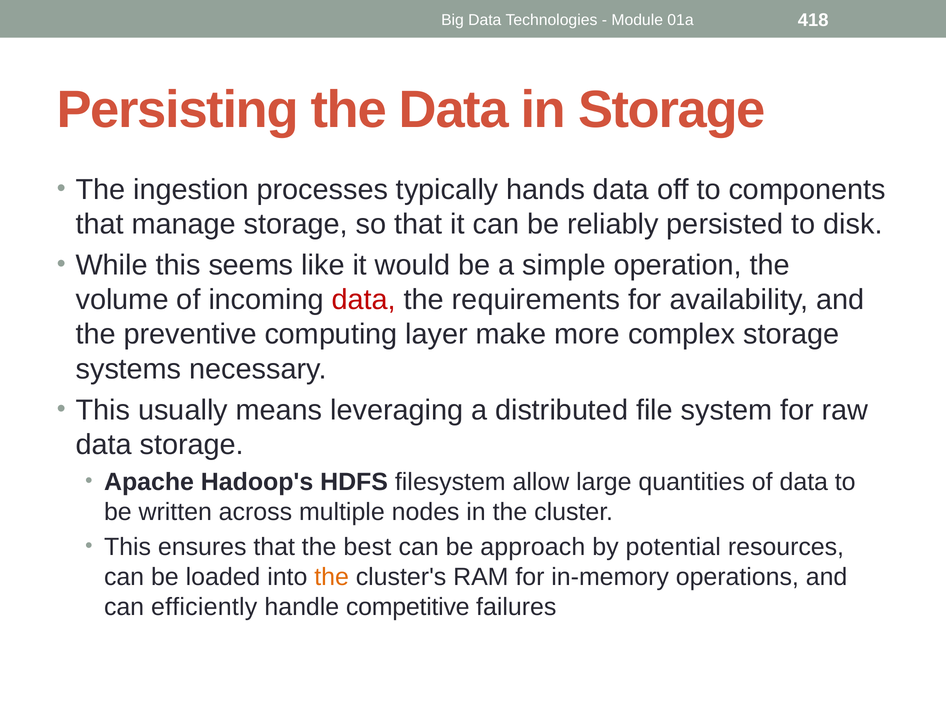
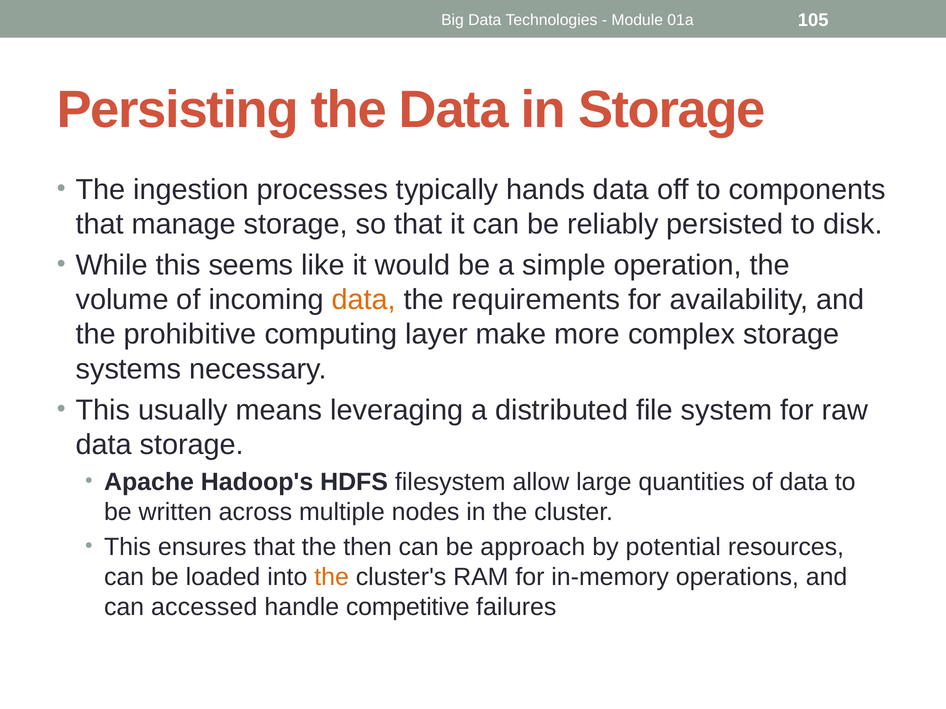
418: 418 -> 105 (813, 20)
data colour: red -> orange (364, 300)
preventive: preventive -> prohibitive (190, 335)
best: best -> then (368, 547)
efficiently: efficiently -> accessed (204, 607)
